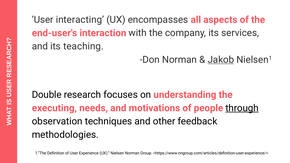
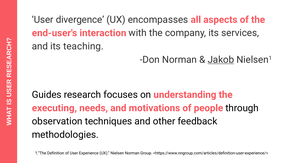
interacting: interacting -> divergence (80, 20)
Double: Double -> Guides (47, 95)
through underline: present -> none (242, 108)
